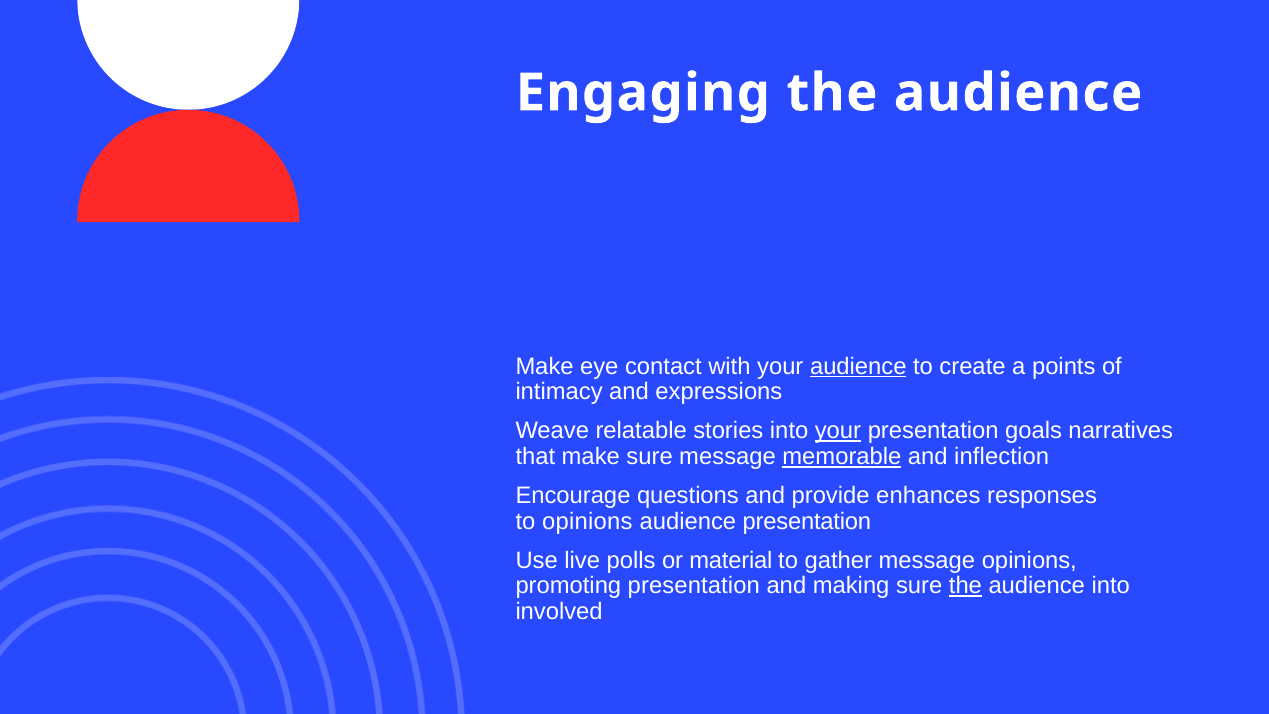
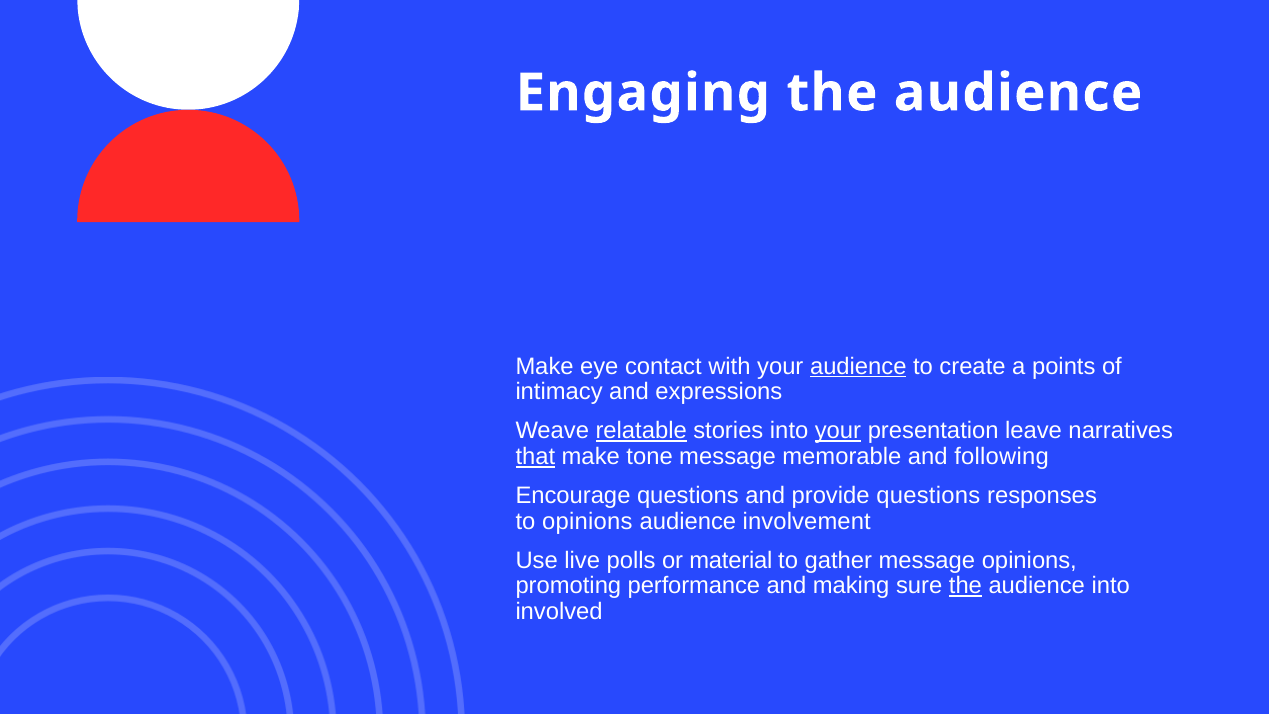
relatable underline: none -> present (641, 431)
goals: goals -> leave (1034, 431)
that underline: none -> present (535, 456)
make sure: sure -> tone (650, 456)
memorable underline: present -> none (842, 456)
inflection: inflection -> following (1002, 456)
provide enhances: enhances -> questions (928, 495)
audience presentation: presentation -> involvement (807, 521)
promoting presentation: presentation -> performance (694, 586)
